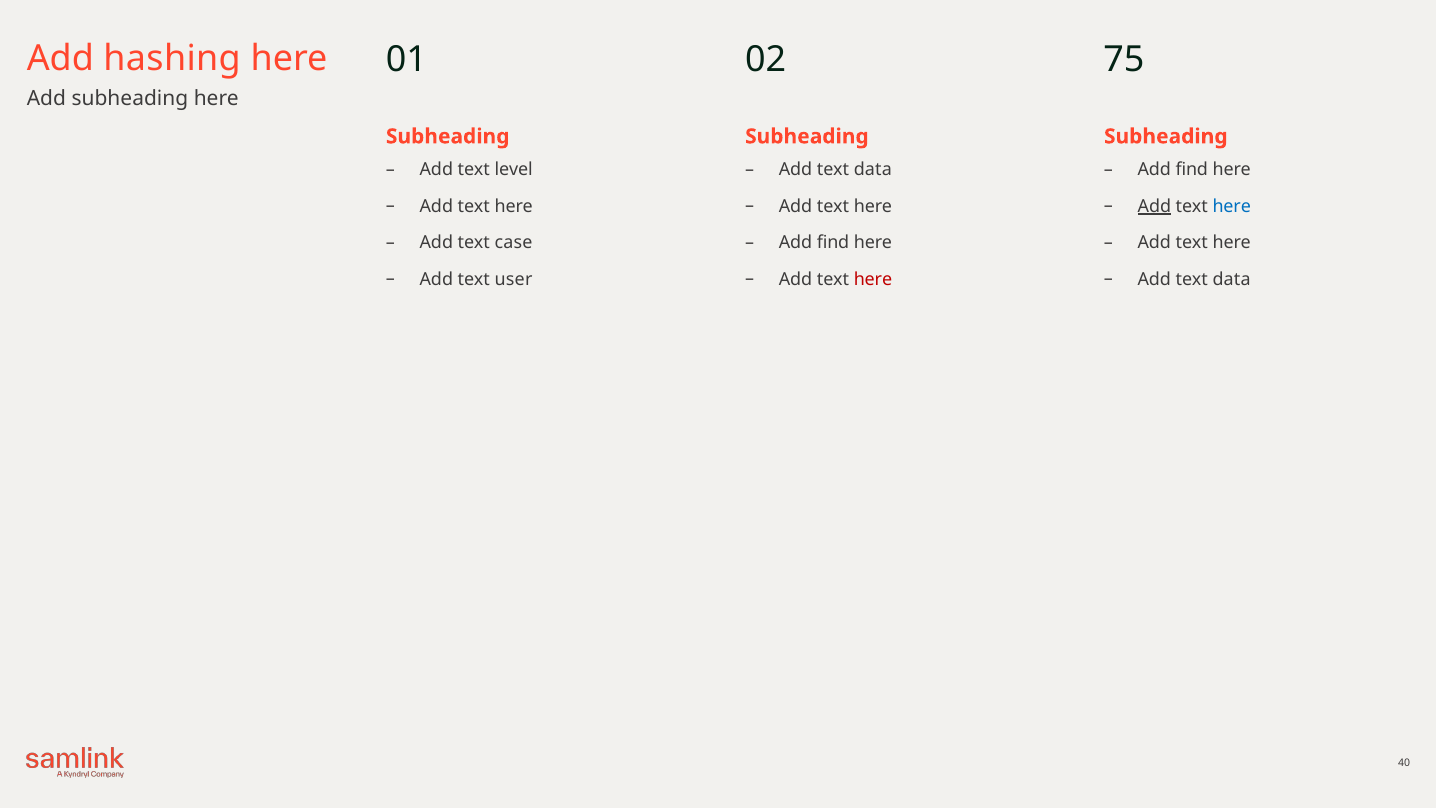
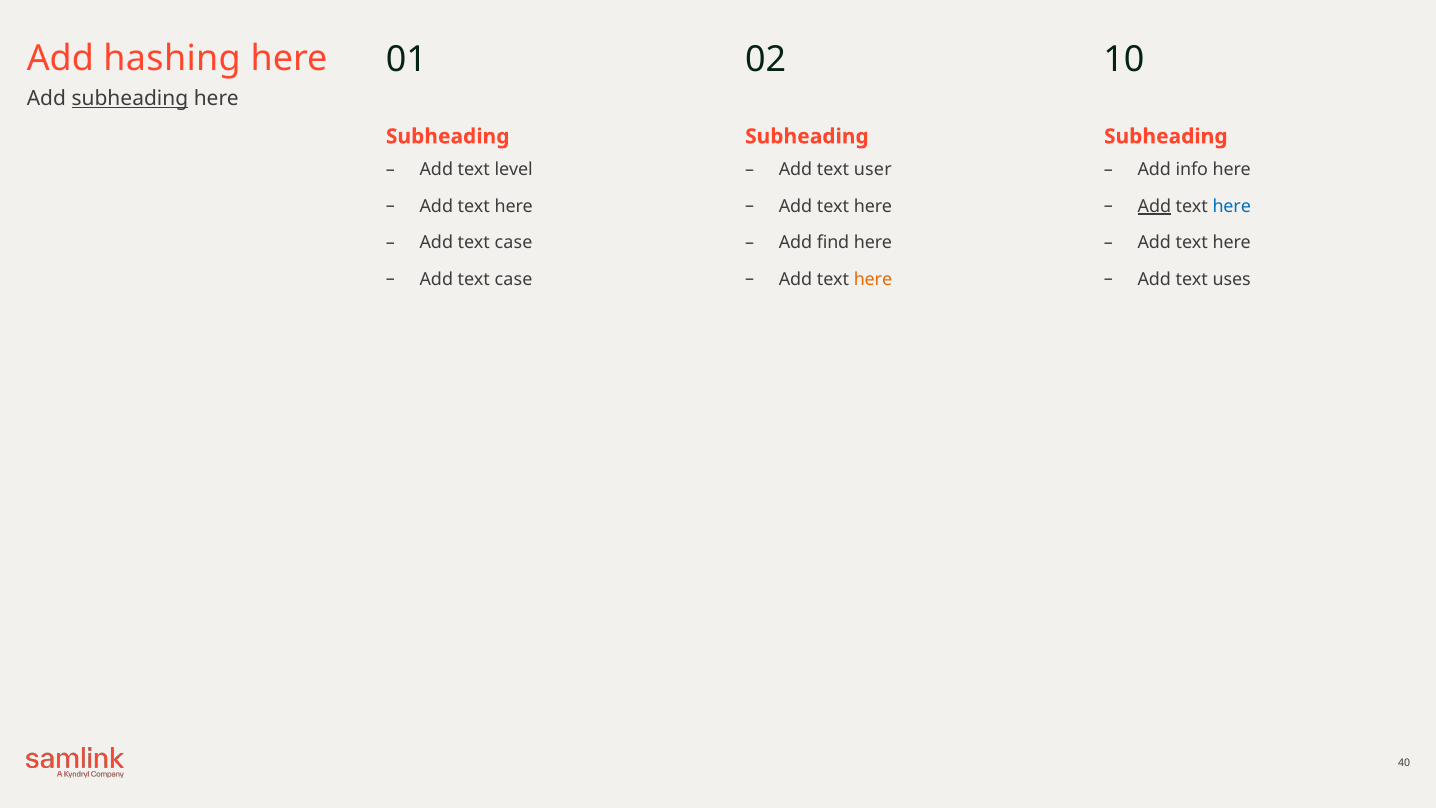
75: 75 -> 10 (1124, 60)
subheading underline: none -> present (130, 98)
data: data -> user (873, 170)
find: find -> info (1192, 170)
user: user -> case (514, 279)
here colour: red -> orange (873, 279)
data: data -> uses (1232, 279)
